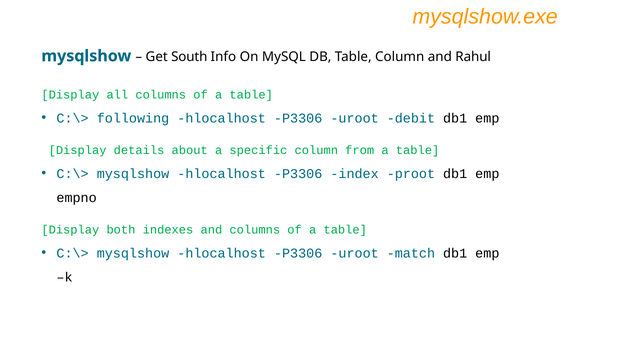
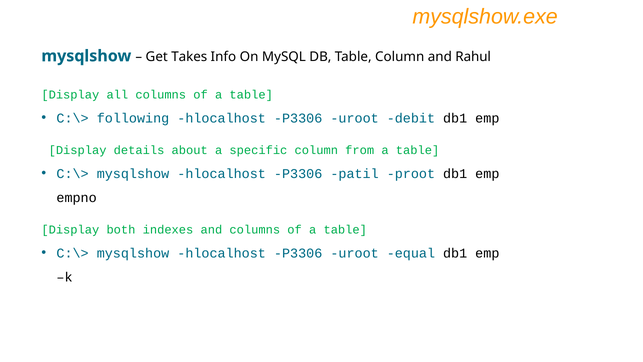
South: South -> Takes (189, 57)
index: index -> patil (355, 173)
match: match -> equal (411, 253)
